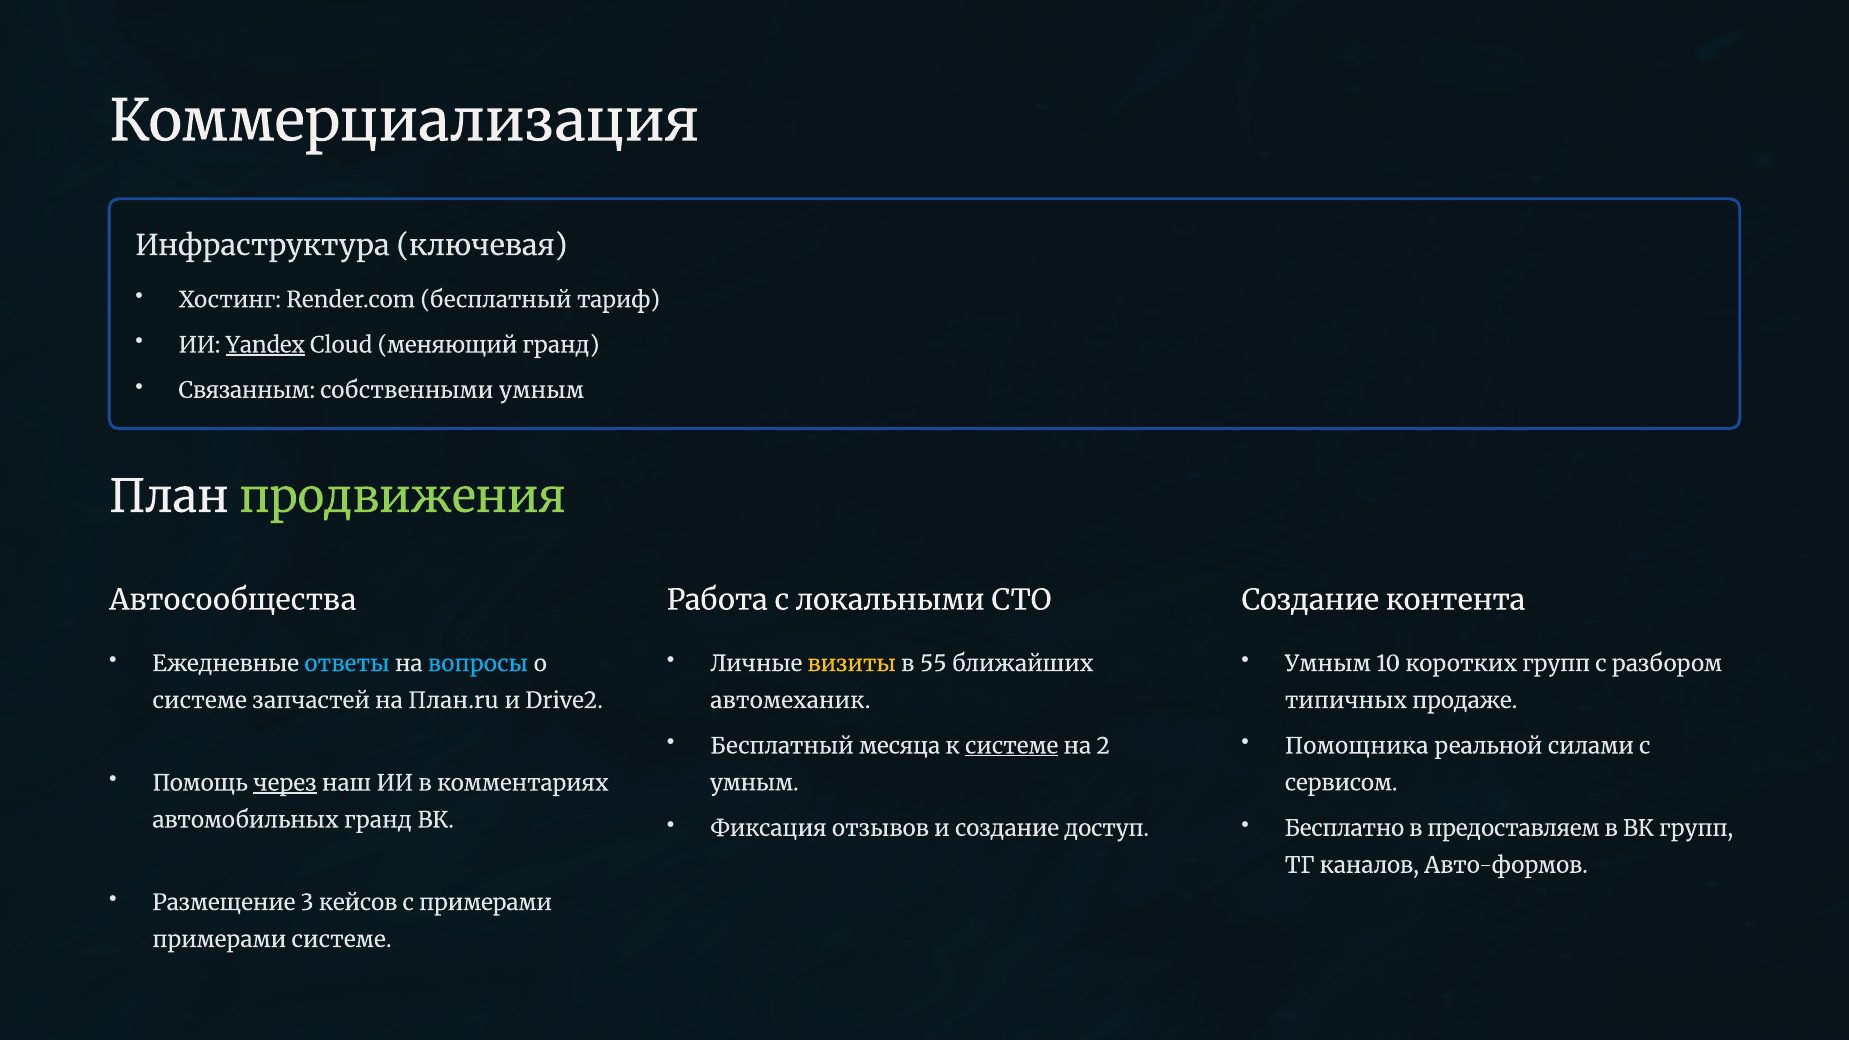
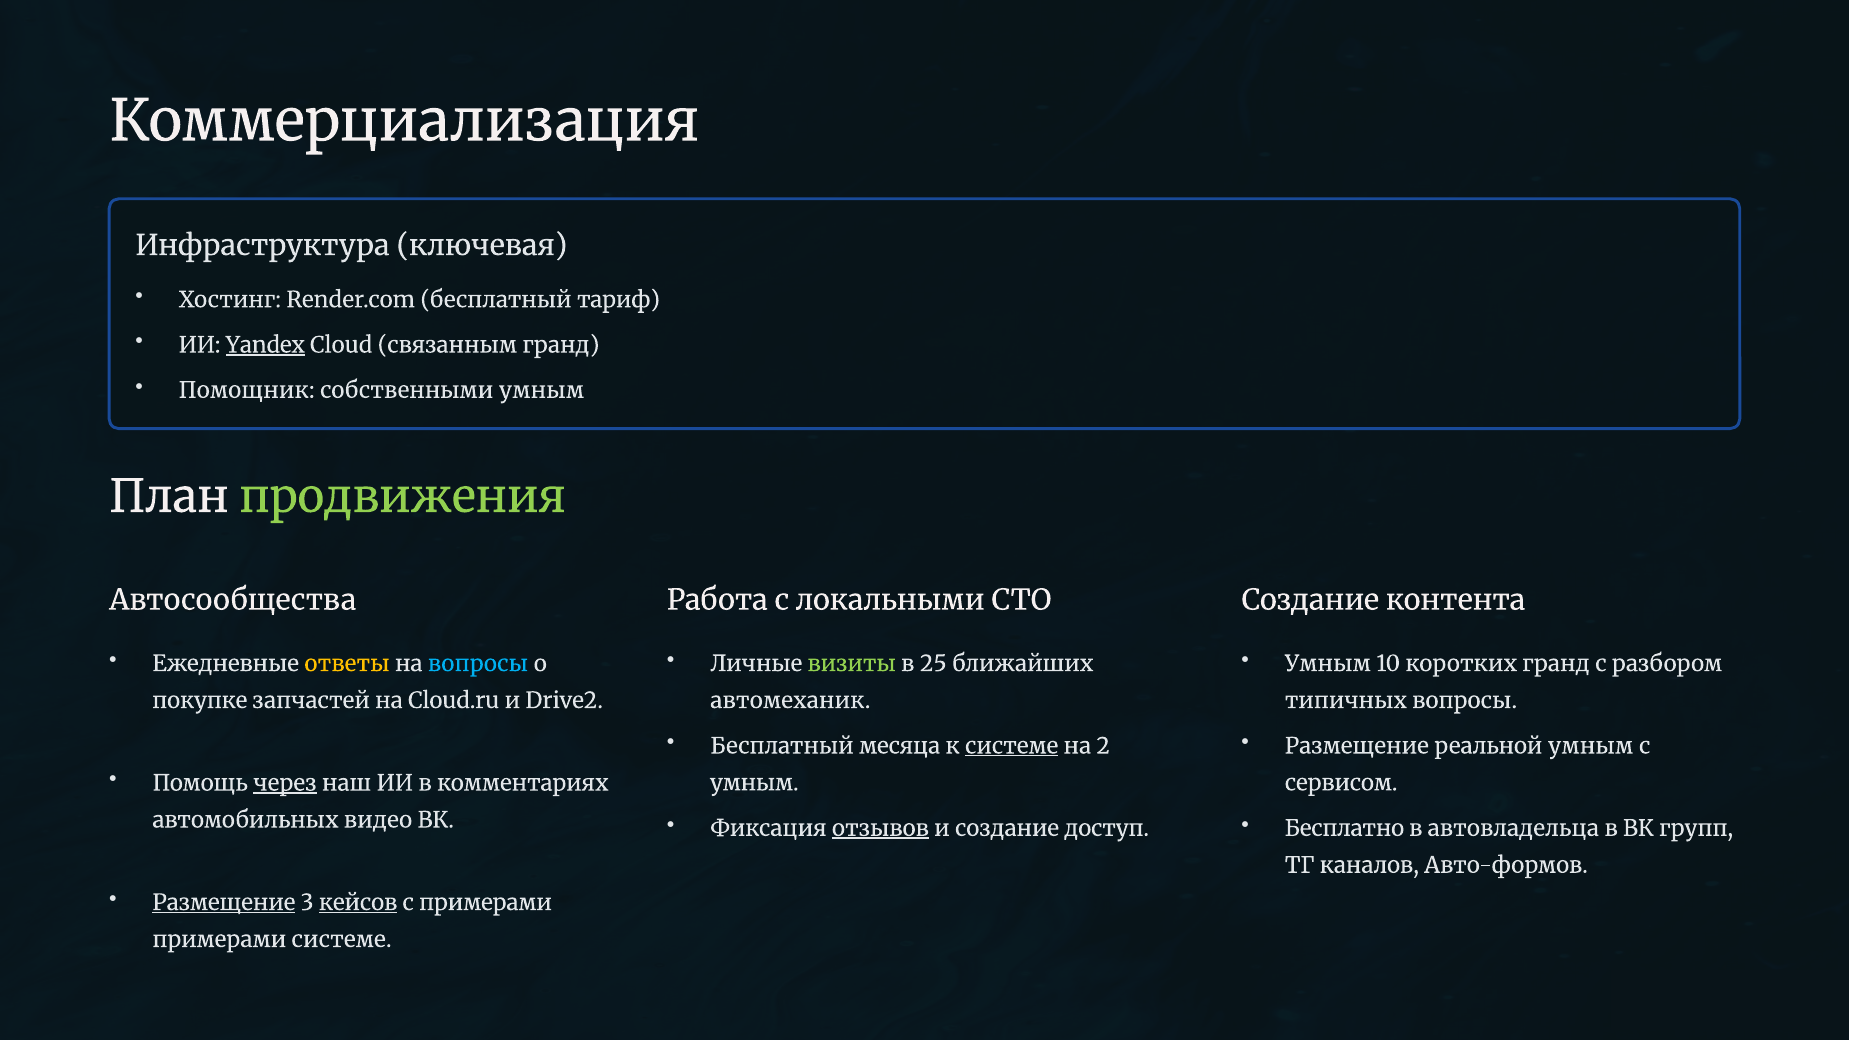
меняющий: меняющий -> связанным (447, 345)
Связанным: Связанным -> Помощник (247, 390)
ответы colour: light blue -> yellow (347, 664)
визиты colour: yellow -> light green (852, 664)
55: 55 -> 25 (933, 664)
коротких групп: групп -> гранд (1556, 664)
системе: системе -> покупке (200, 701)
План.ru: План.ru -> Cloud.ru (454, 701)
типичных продаже: продаже -> вопросы (1465, 701)
Помощника: Помощника -> Размещение (1357, 746)
реальной силами: силами -> умным (1591, 746)
автомобильных гранд: гранд -> видео (378, 820)
отзывов underline: none -> present (880, 828)
предоставляем: предоставляем -> автовладельца (1513, 828)
Размещение underline: none -> present (224, 903)
кейсов underline: none -> present (358, 903)
